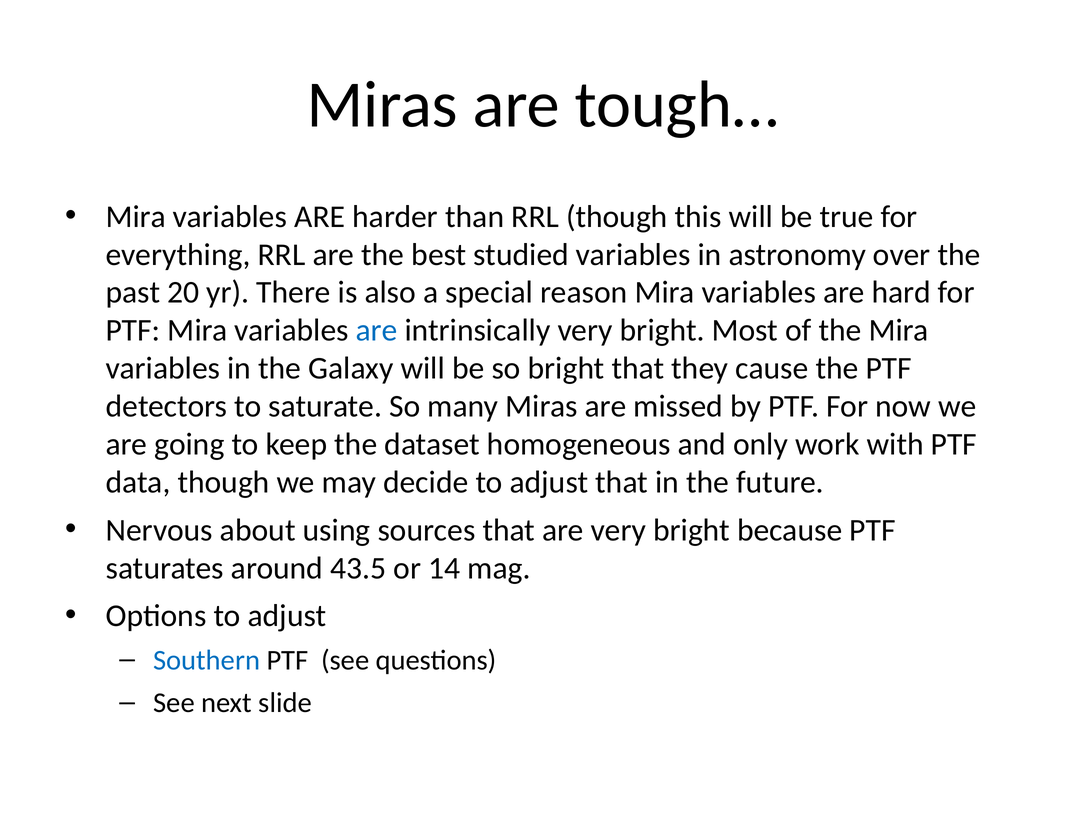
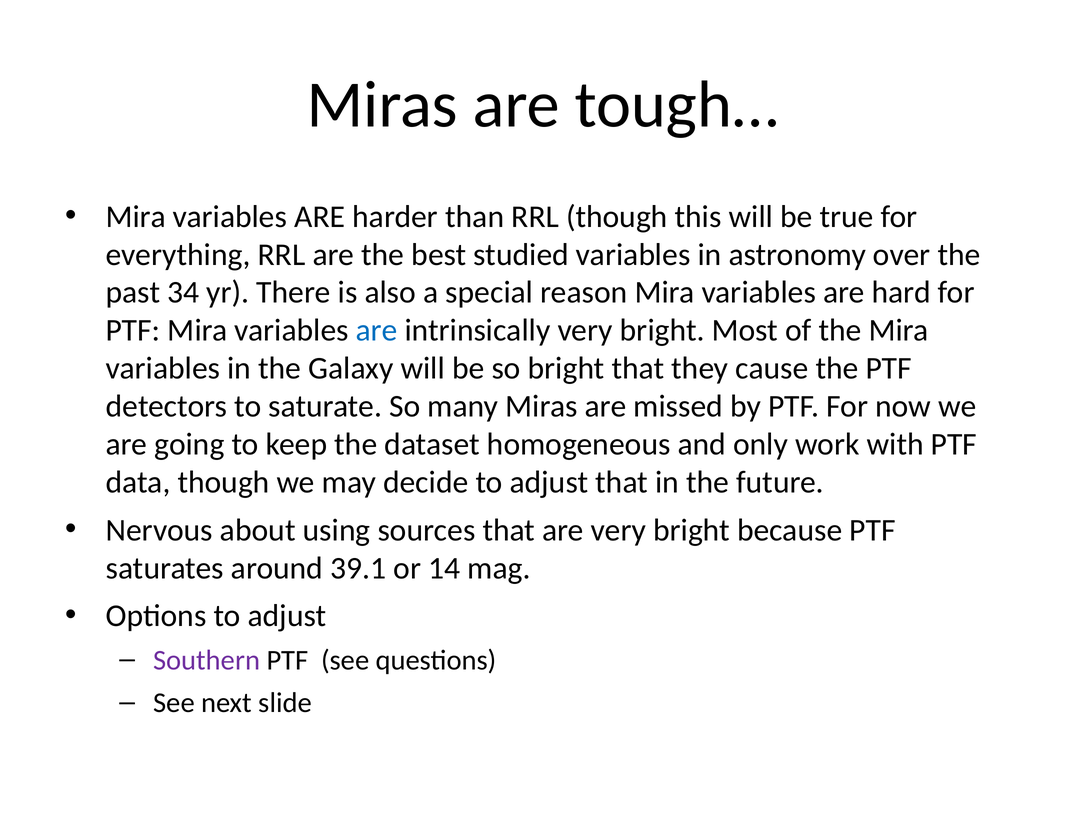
20: 20 -> 34 (183, 292)
43.5: 43.5 -> 39.1 (358, 568)
Southern colour: blue -> purple (207, 660)
